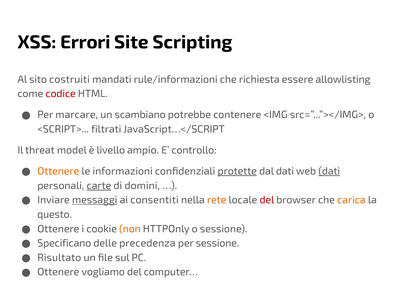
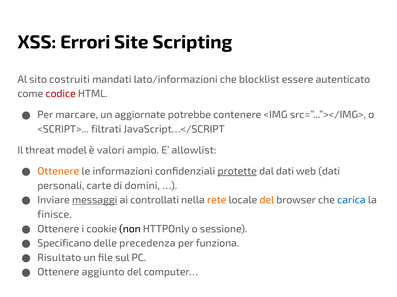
rule/informazioni: rule/informazioni -> lato/informazioni (176, 80)
richiesta: richiesta -> blocklist (259, 80)
allowlisting: allowlisting -> autenticato (343, 80)
scambiano: scambiano -> aggiornate (140, 115)
livello: livello -> valori (111, 151)
controllo: controllo -> allowlist (194, 151)
dati underline: present -> none (329, 172)
carte underline: present -> none (99, 186)
consentiti: consentiti -> controllati (155, 200)
del colour: red -> orange (267, 200)
carica colour: orange -> blue (351, 200)
questo: questo -> finisce (55, 215)
non colour: orange -> black (130, 229)
per sessione: sessione -> funziona (217, 244)
vogliamo: vogliamo -> aggiunto (103, 273)
